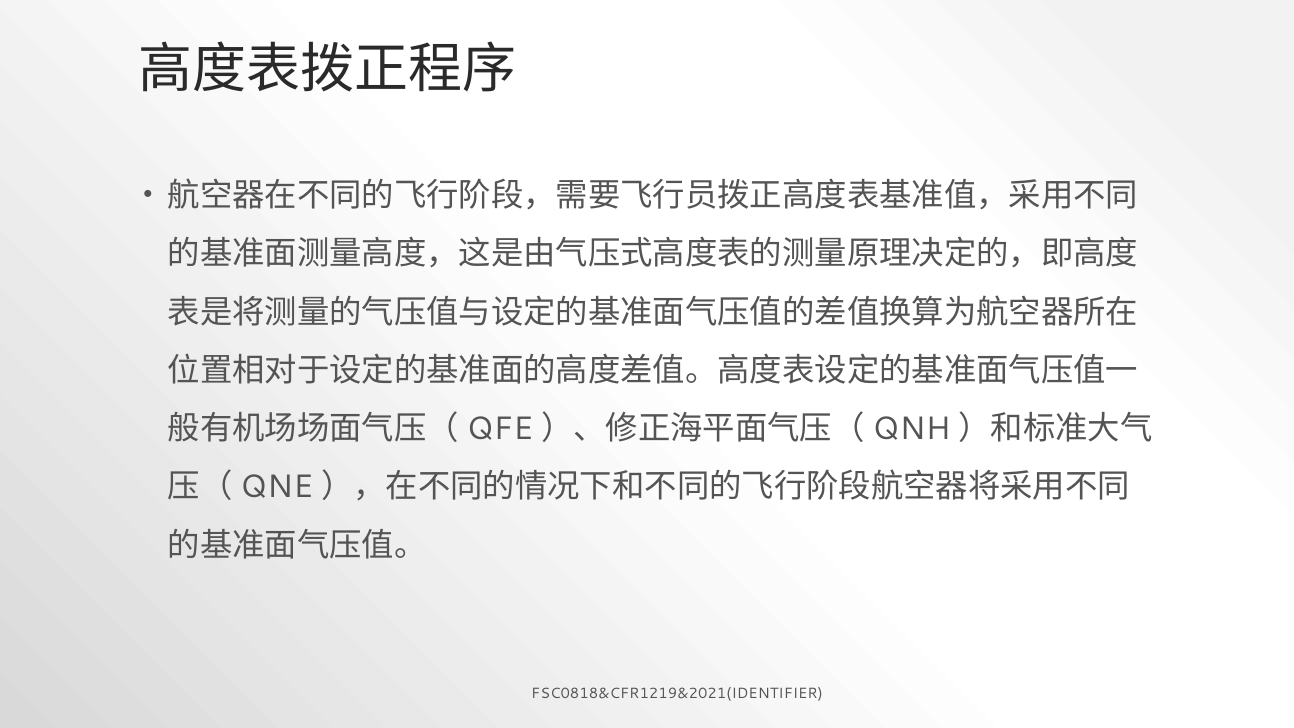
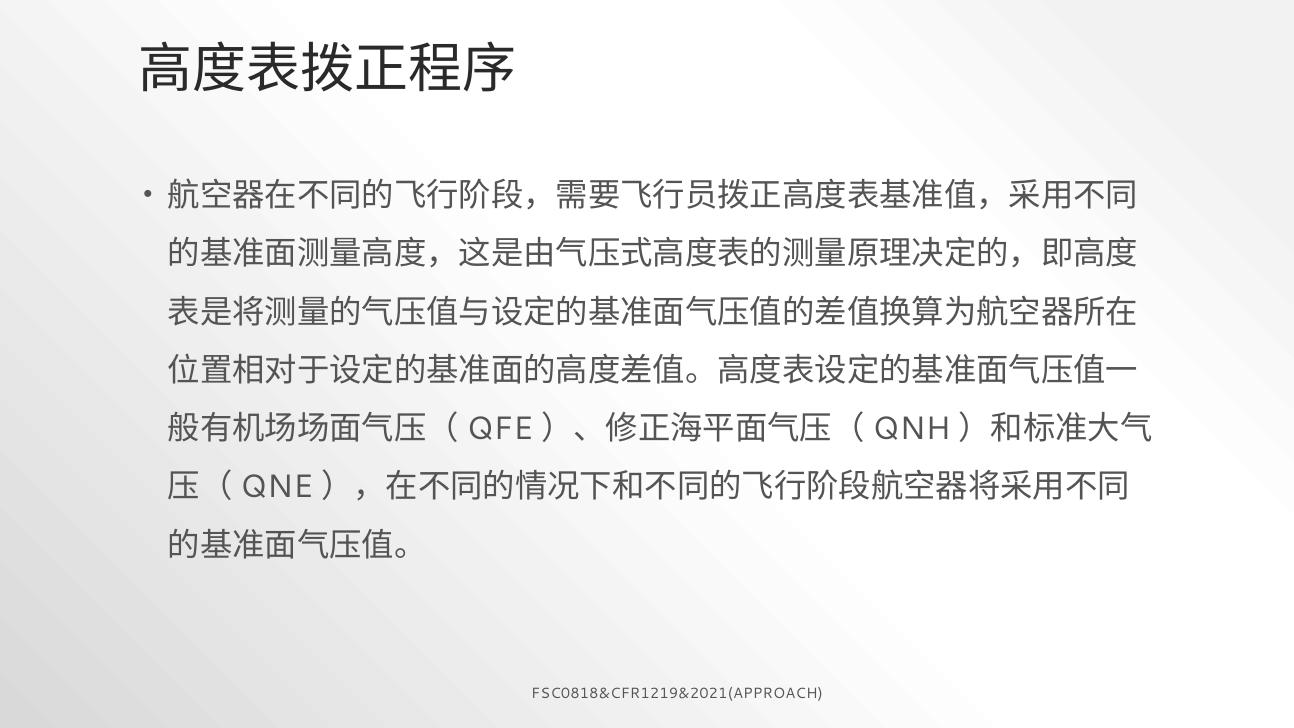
FSC0818&CFR1219&2021(IDENTIFIER: FSC0818&CFR1219&2021(IDENTIFIER -> FSC0818&CFR1219&2021(APPROACH (677, 693)
